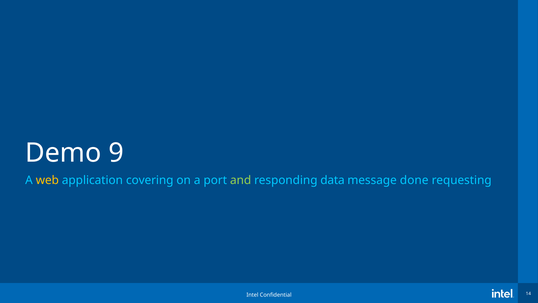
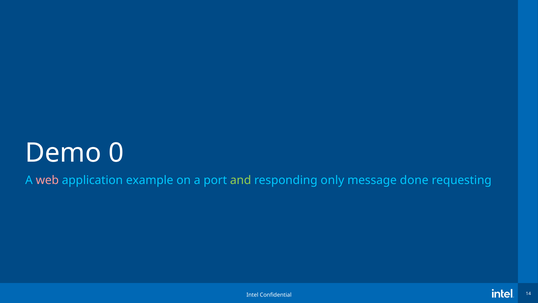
9: 9 -> 0 (116, 153)
web colour: yellow -> pink (47, 180)
covering: covering -> example (150, 180)
data: data -> only (332, 180)
